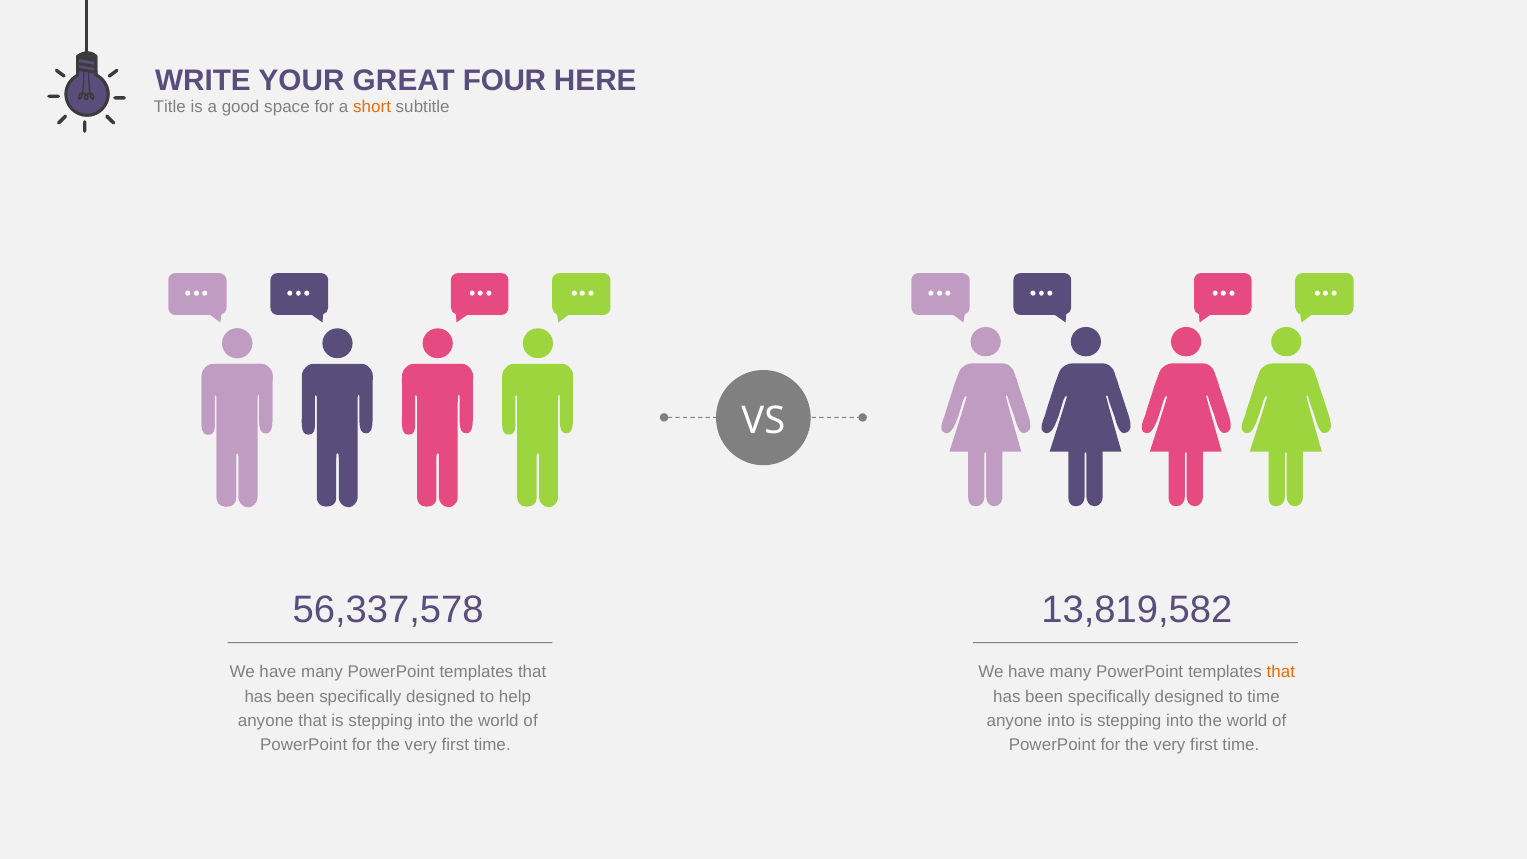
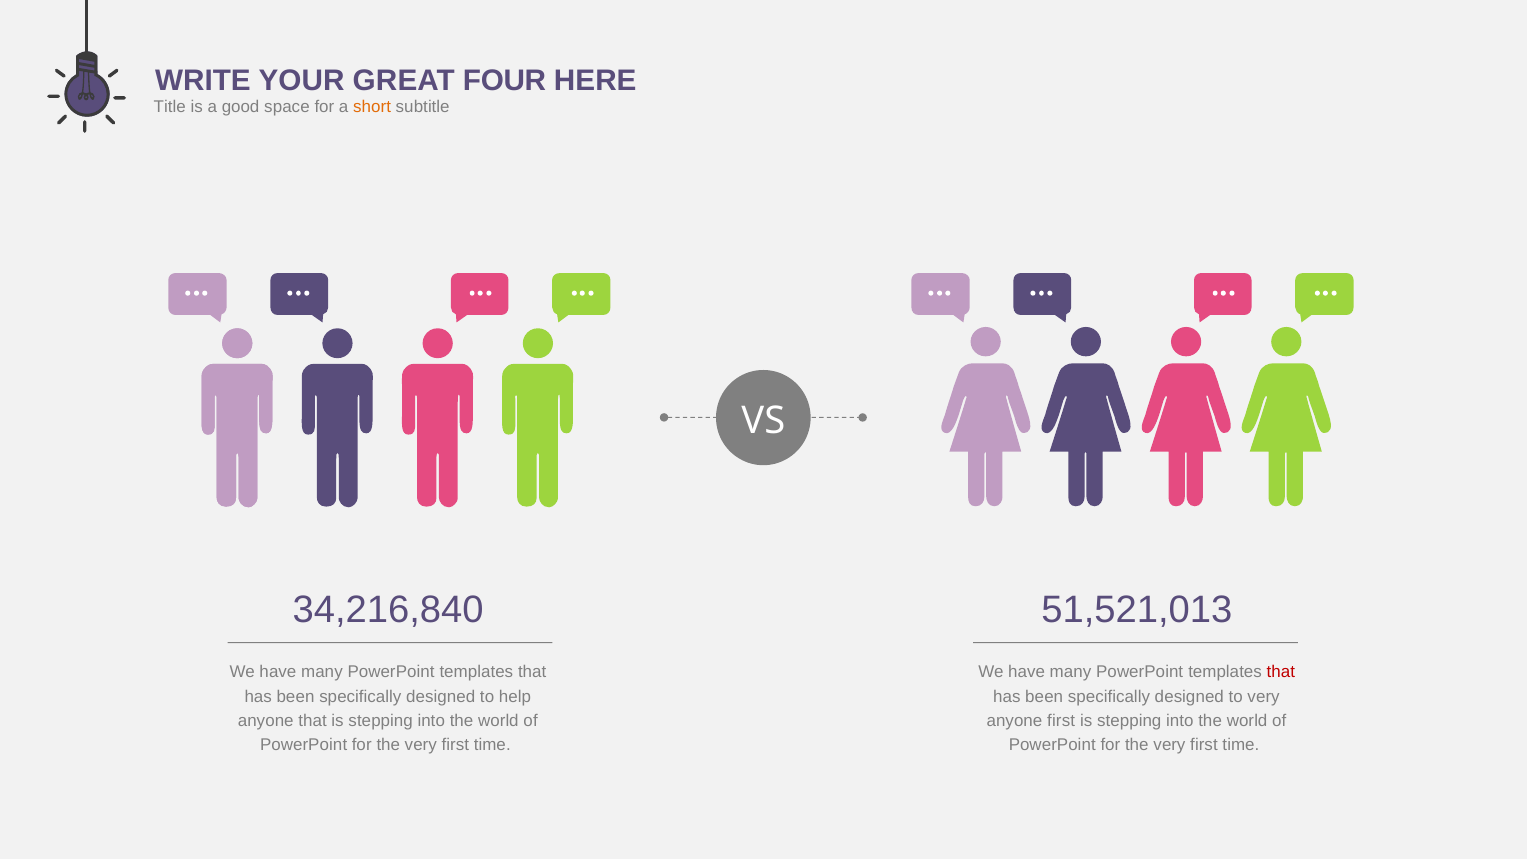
56,337,578: 56,337,578 -> 34,216,840 (388, 610)
13,819,582: 13,819,582 -> 51,521,013 (1137, 610)
that colour: orange -> red (1281, 672)
to time: time -> very (1264, 696)
anyone into: into -> first (1061, 721)
